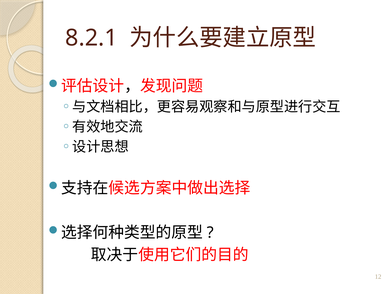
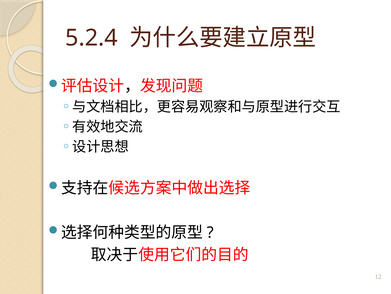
8.2.1: 8.2.1 -> 5.2.4 (91, 38)
